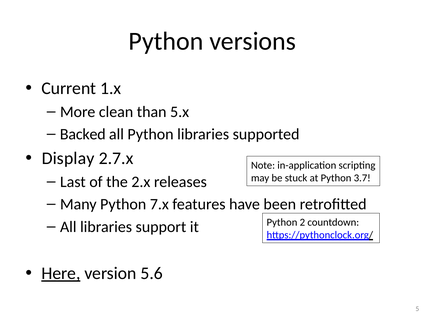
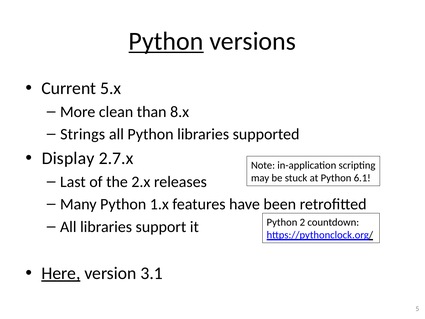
Python underline: none -> present (166, 41)
1.x: 1.x -> 5.x (111, 88)
5.x: 5.x -> 8.x (180, 112)
Backed: Backed -> Strings (83, 134)
3.7: 3.7 -> 6.1 (362, 178)
7.x: 7.x -> 1.x (159, 204)
5.6: 5.6 -> 3.1 (152, 273)
